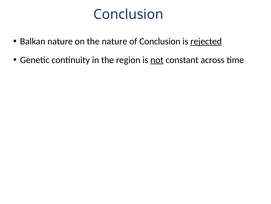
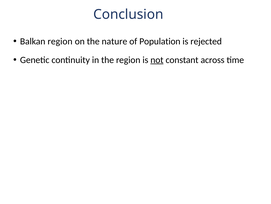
Balkan nature: nature -> region (60, 41)
of Conclusion: Conclusion -> Population (160, 41)
rejected underline: present -> none (206, 41)
